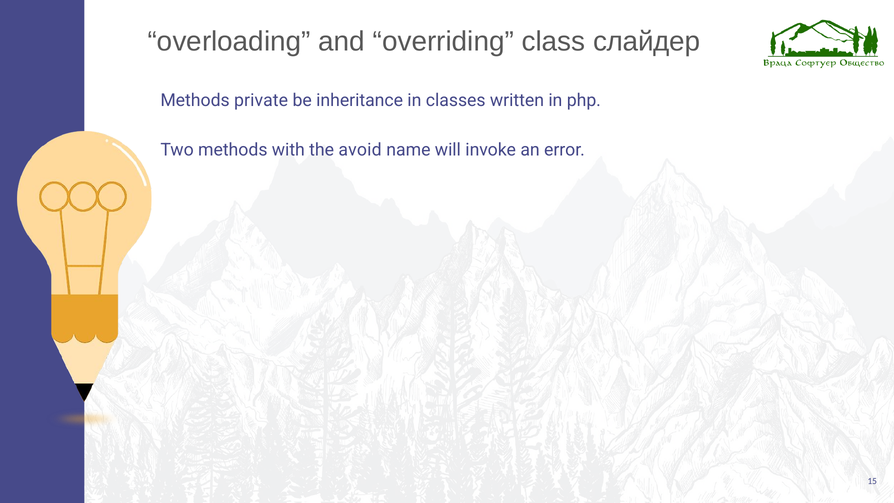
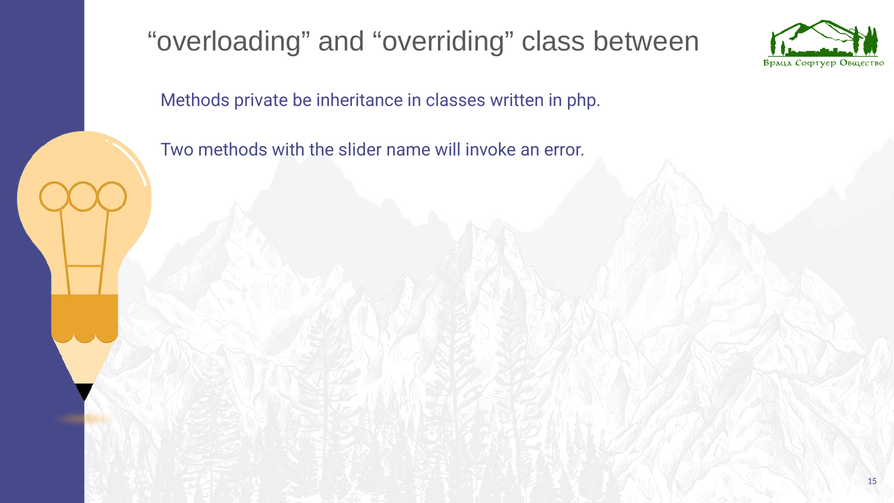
слайдер: слайдер -> between (646, 42)
avoid: avoid -> slider (360, 150)
